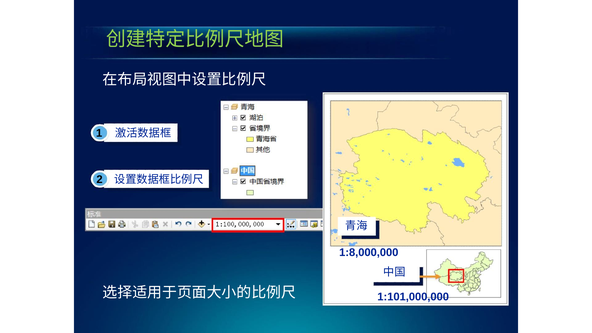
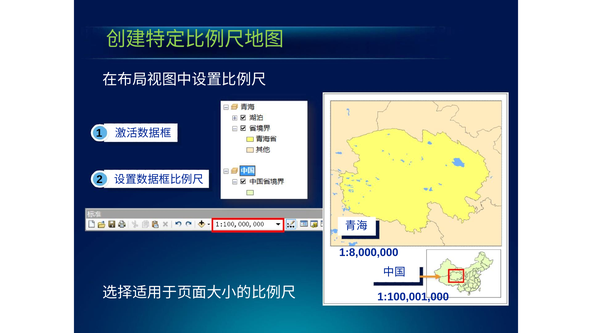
1:101,000,000: 1:101,000,000 -> 1:100,001,000 (413, 297)
